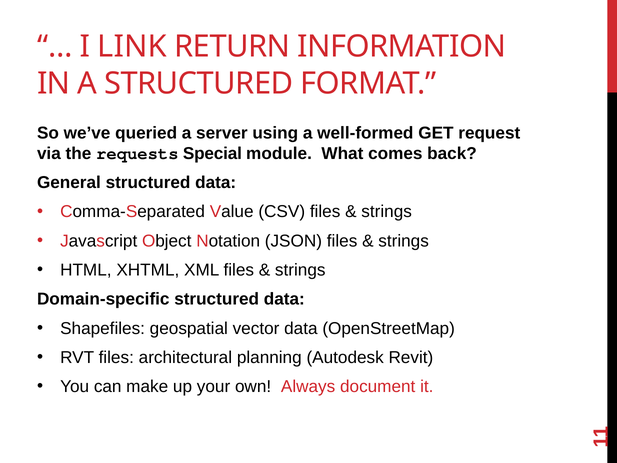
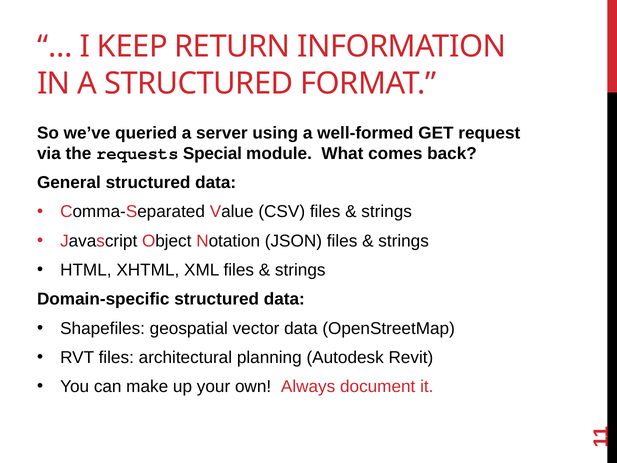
LINK: LINK -> KEEP (132, 46)
